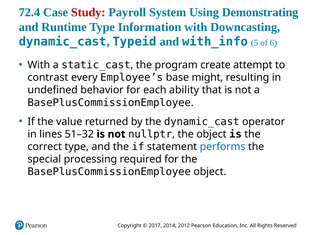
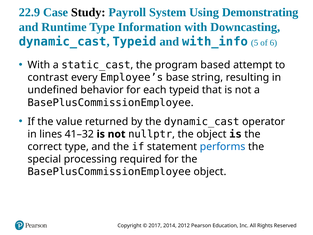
72.4: 72.4 -> 22.9 (29, 12)
Study colour: red -> black (88, 12)
create: create -> based (215, 65)
might: might -> string (207, 77)
each ability: ability -> typeid (184, 90)
51–32: 51–32 -> 41–32 (79, 134)
